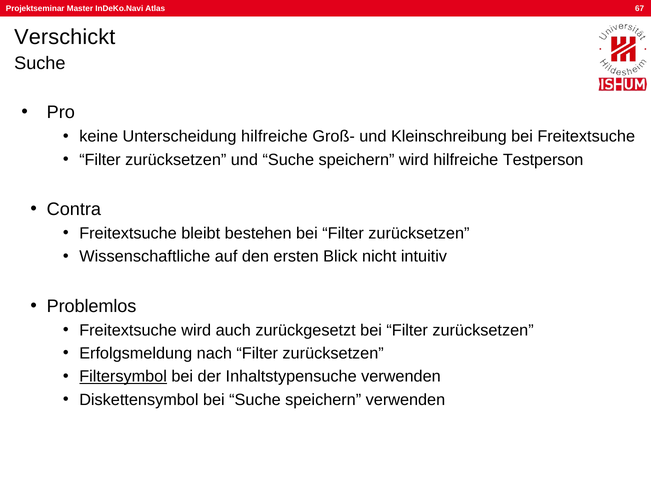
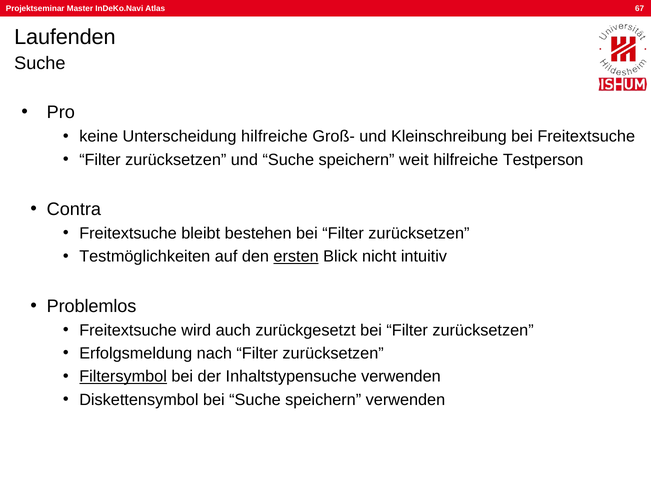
Verschickt: Verschickt -> Laufenden (65, 37)
speichern wird: wird -> weit (414, 160)
Wissenschaftliche: Wissenschaftliche -> Testmöglichkeiten (145, 257)
ersten underline: none -> present (296, 257)
